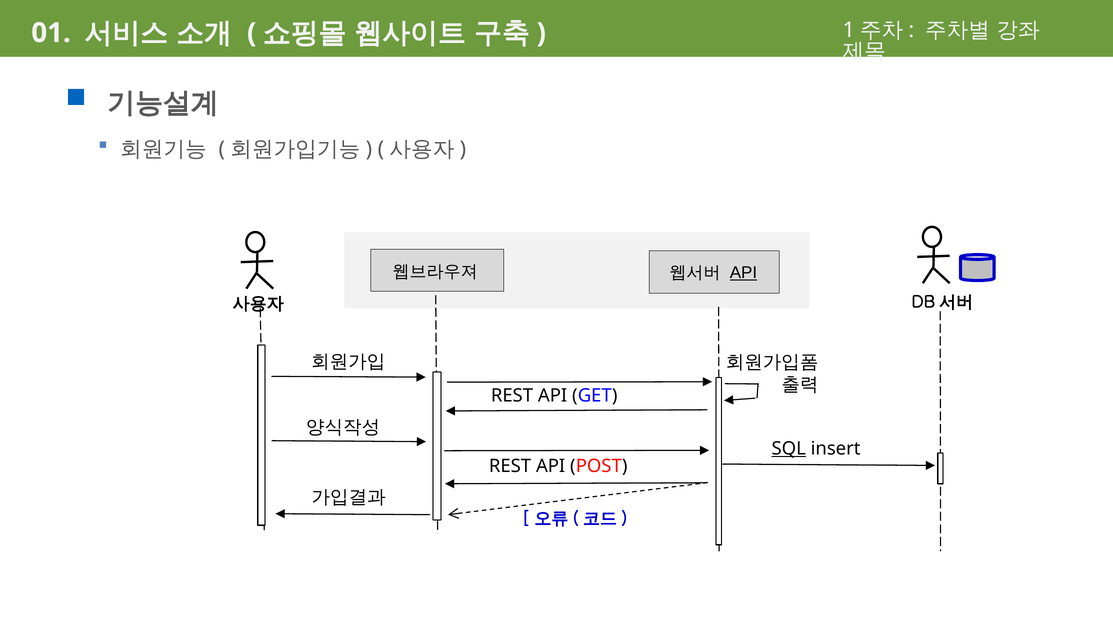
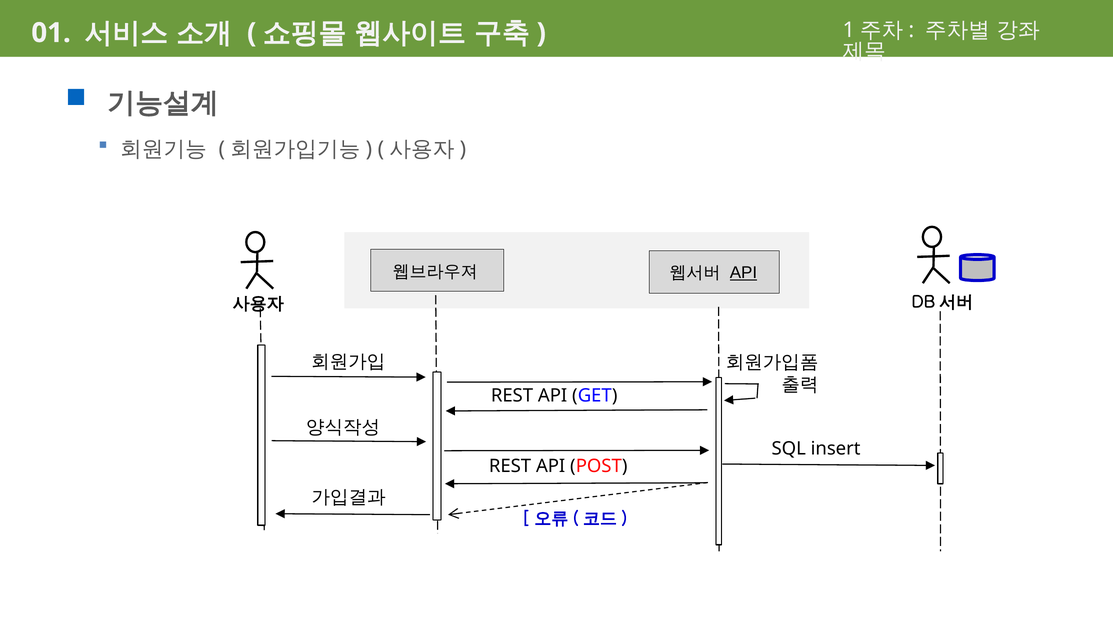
SQL underline: present -> none (789, 449)
